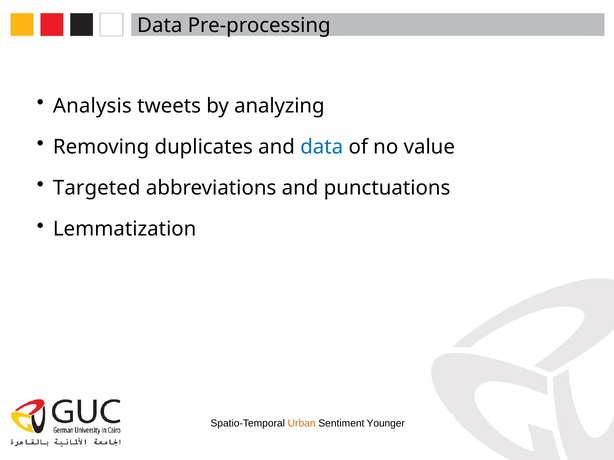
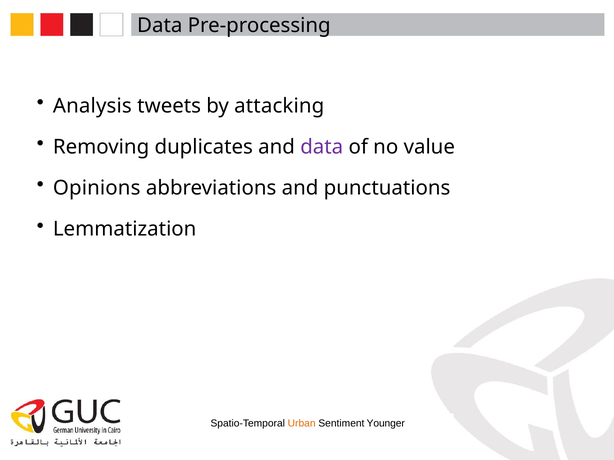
analyzing: analyzing -> attacking (279, 106)
data colour: blue -> purple (322, 147)
Targeted: Targeted -> Opinions (97, 188)
